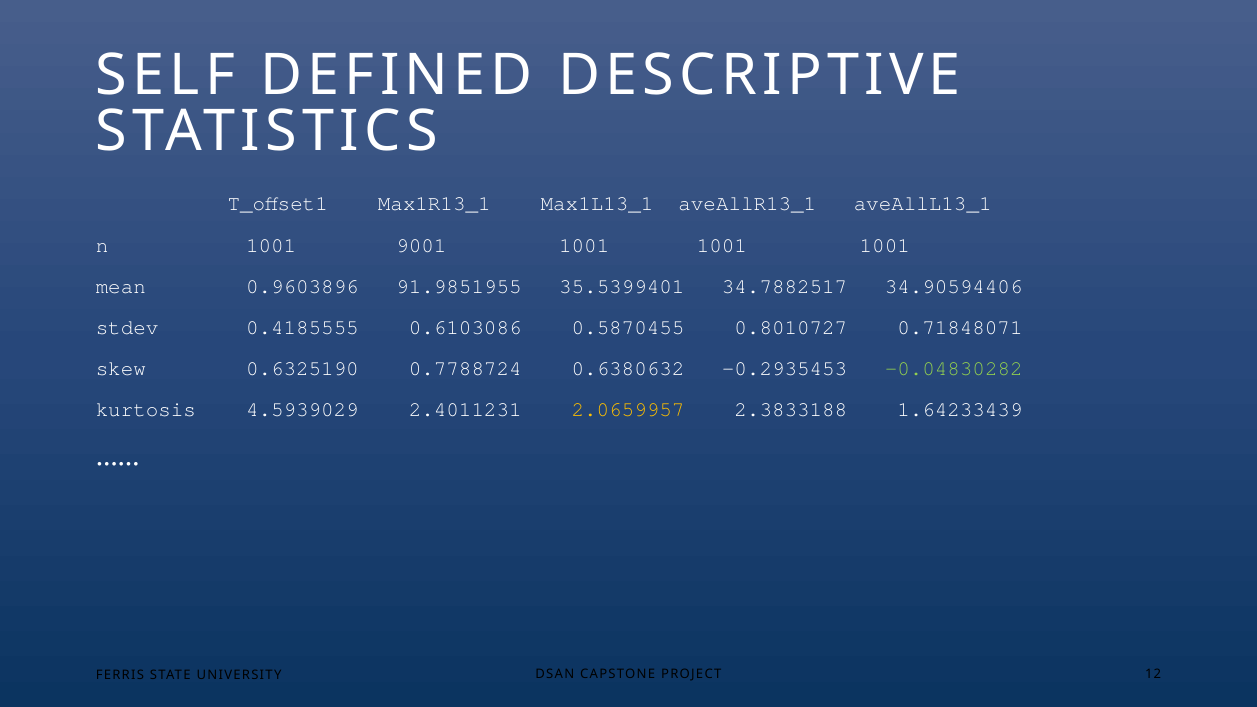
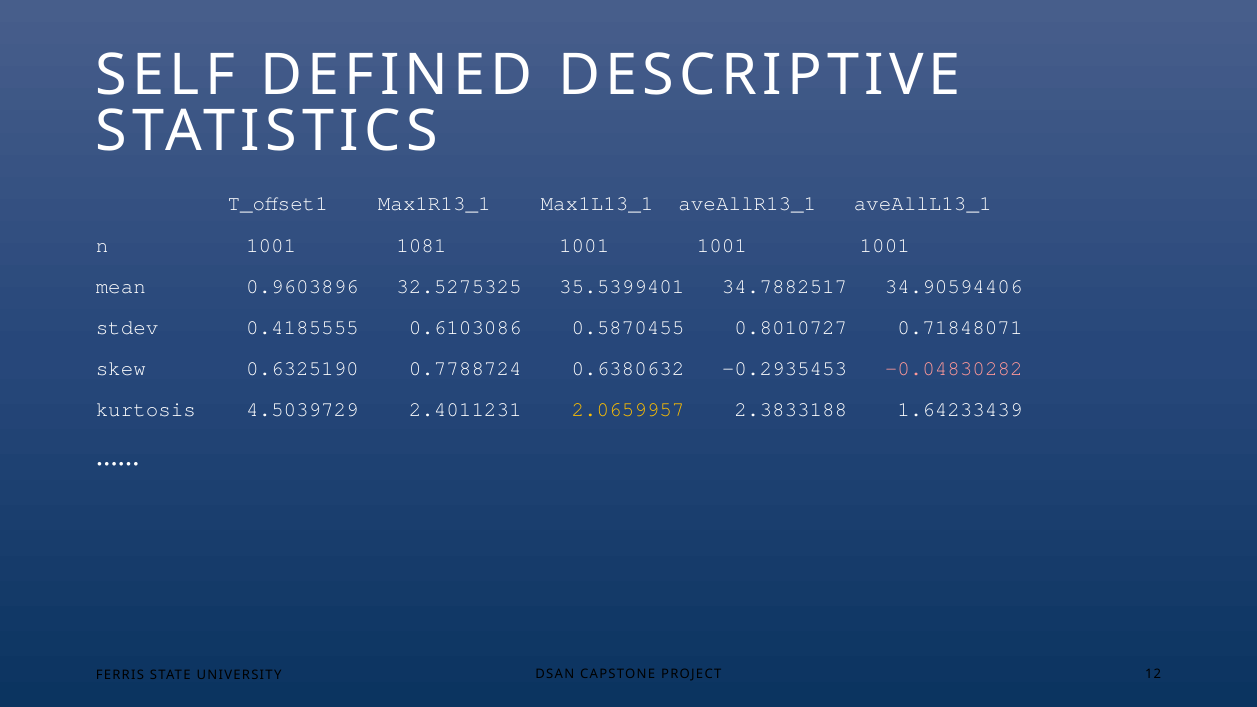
9001: 9001 -> 1081 (421, 245)
91.9851955: 91.9851955 -> 32.5275325 (459, 286)
-0.04830282 colour: light green -> pink (954, 369)
4.5939029: 4.5939029 -> 4.5039729 (302, 410)
